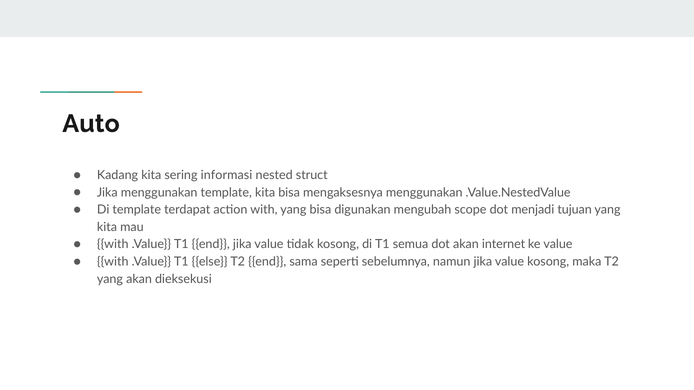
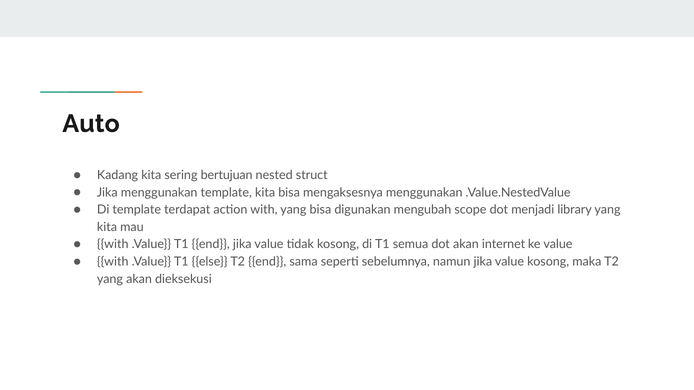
informasi: informasi -> bertujuan (227, 175)
tujuan: tujuan -> library (575, 210)
